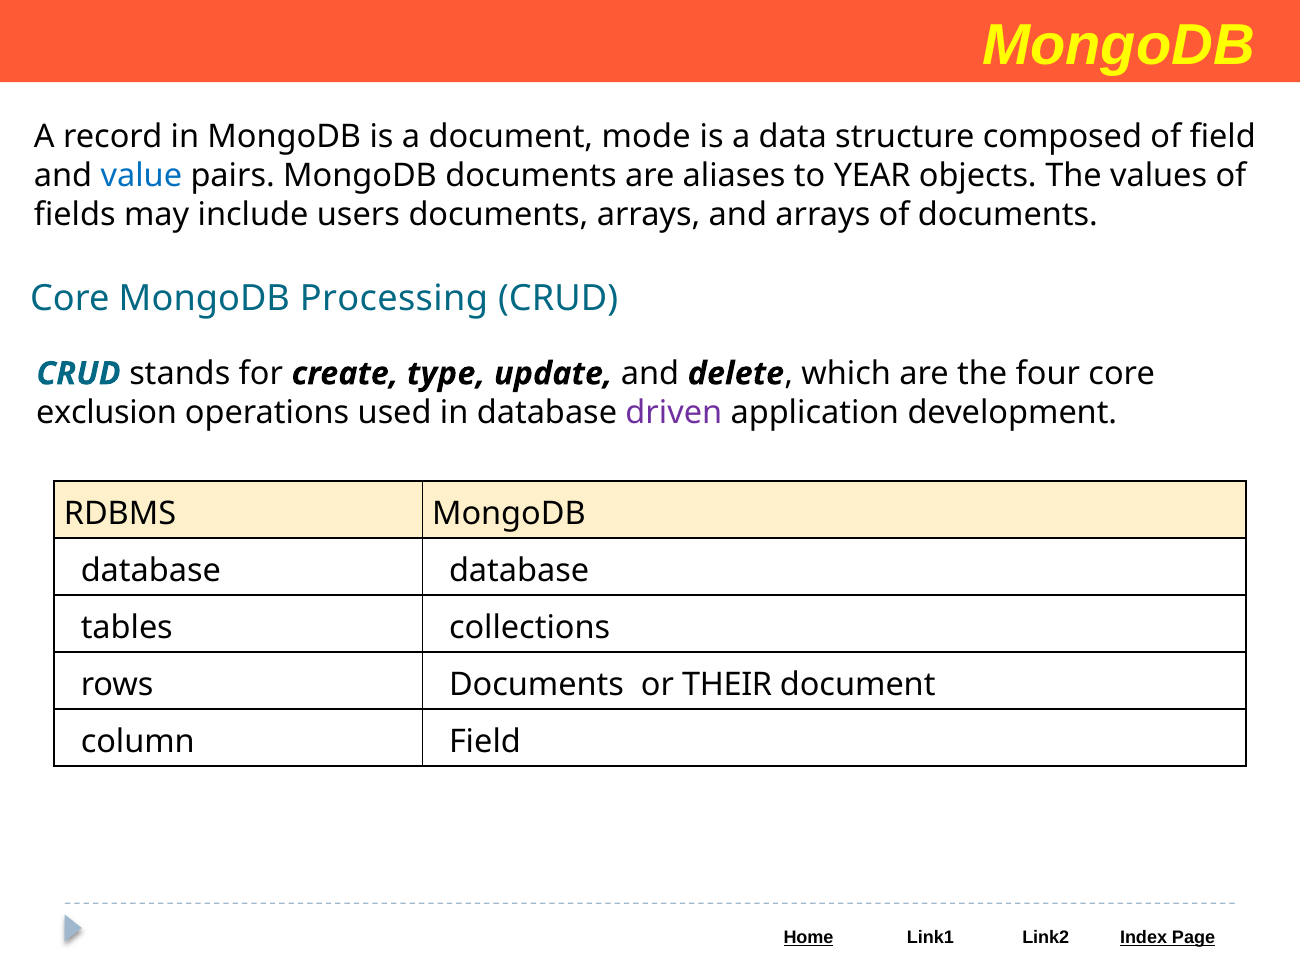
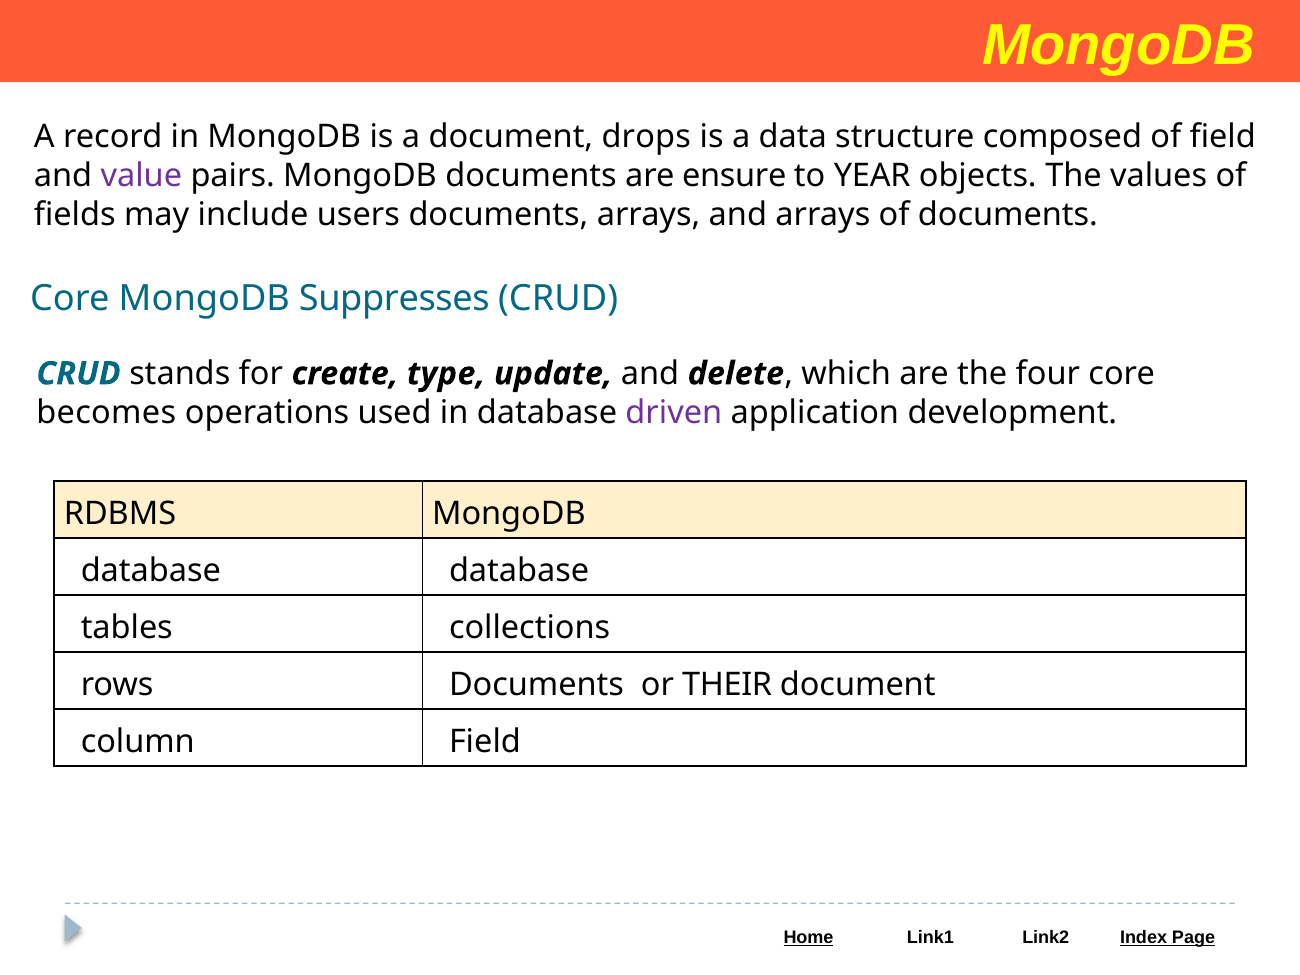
mode: mode -> drops (646, 136)
value colour: blue -> purple (141, 175)
aliases: aliases -> ensure (734, 175)
Processing: Processing -> Suppresses (394, 299)
exclusion: exclusion -> becomes (106, 413)
